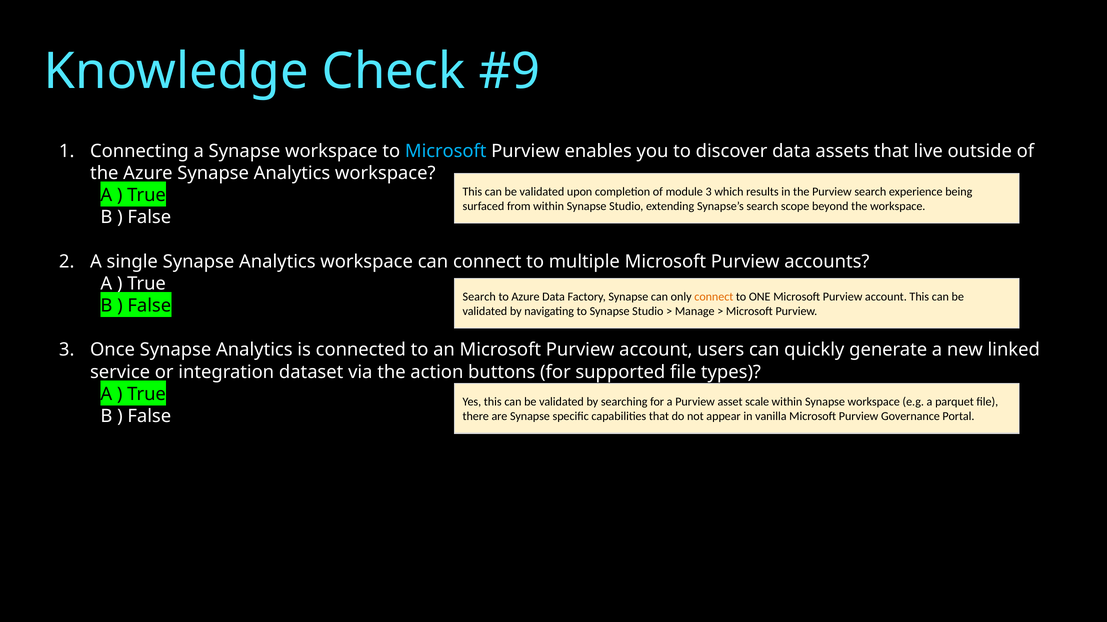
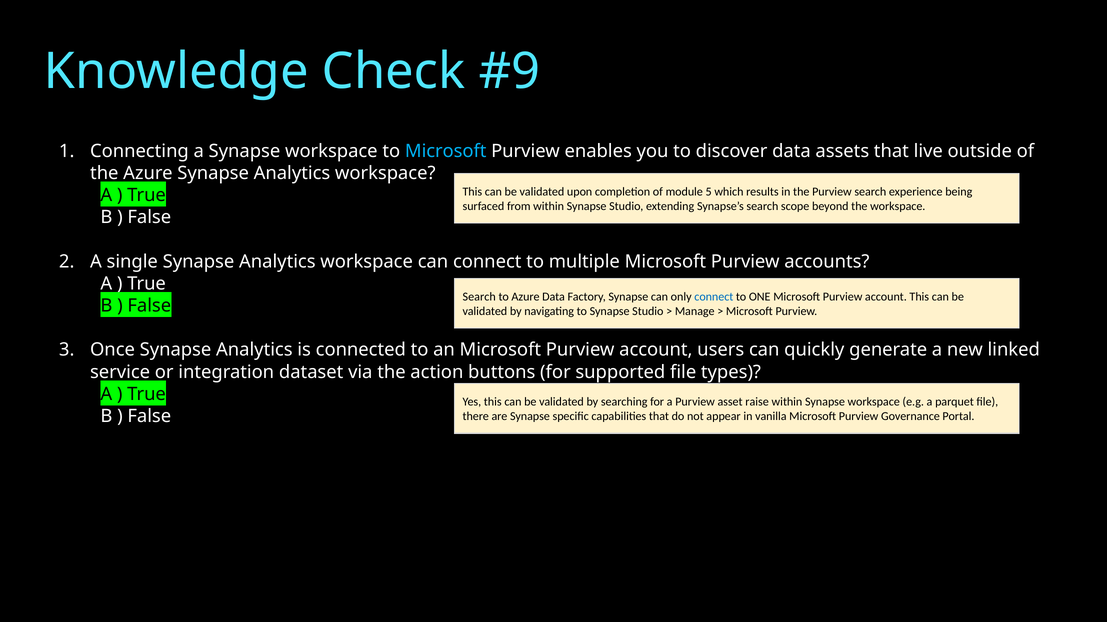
module 3: 3 -> 5 (709, 192)
connect colour: orange -> blue (714, 297)
scale: scale -> raise (757, 402)
